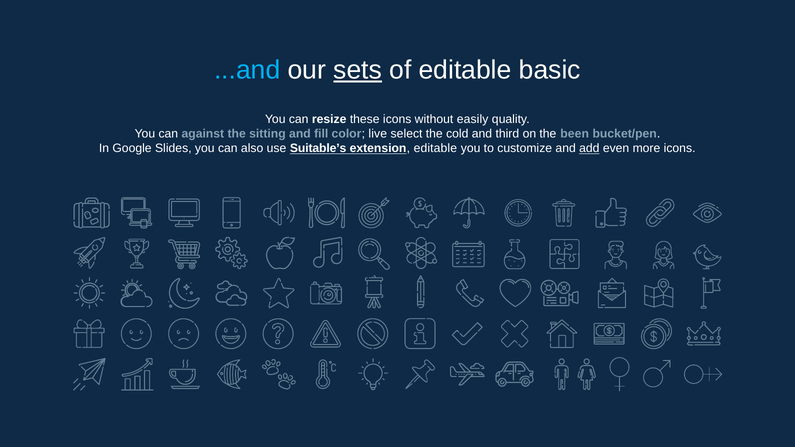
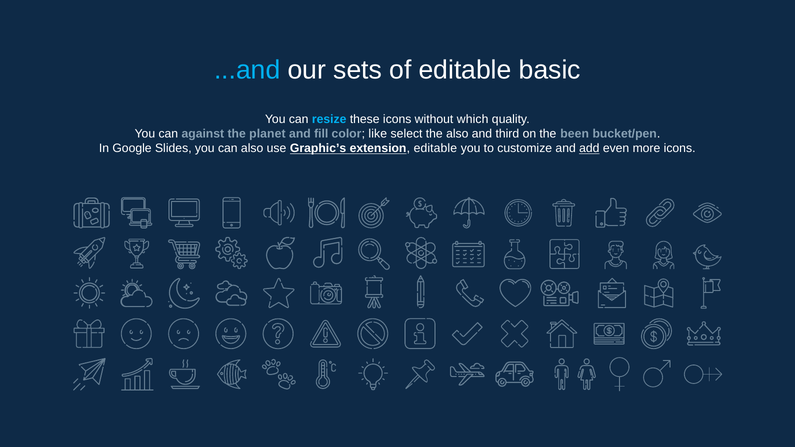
sets underline: present -> none (358, 70)
resize colour: white -> light blue (329, 119)
easily: easily -> which (473, 119)
sitting: sitting -> planet (267, 134)
live: live -> like (378, 134)
the cold: cold -> also (457, 134)
Suitable’s: Suitable’s -> Graphic’s (318, 149)
